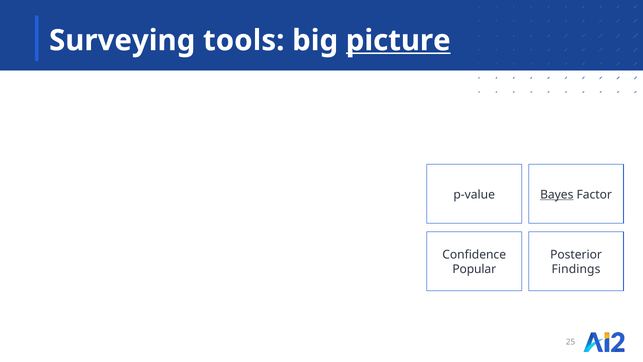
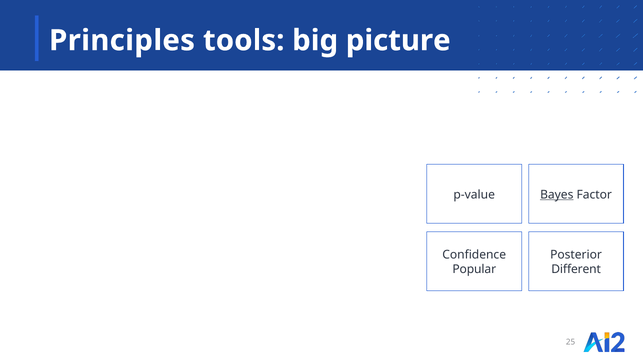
Surveying: Surveying -> Principles (122, 40)
picture underline: present -> none (398, 40)
Findings: Findings -> Different (576, 269)
